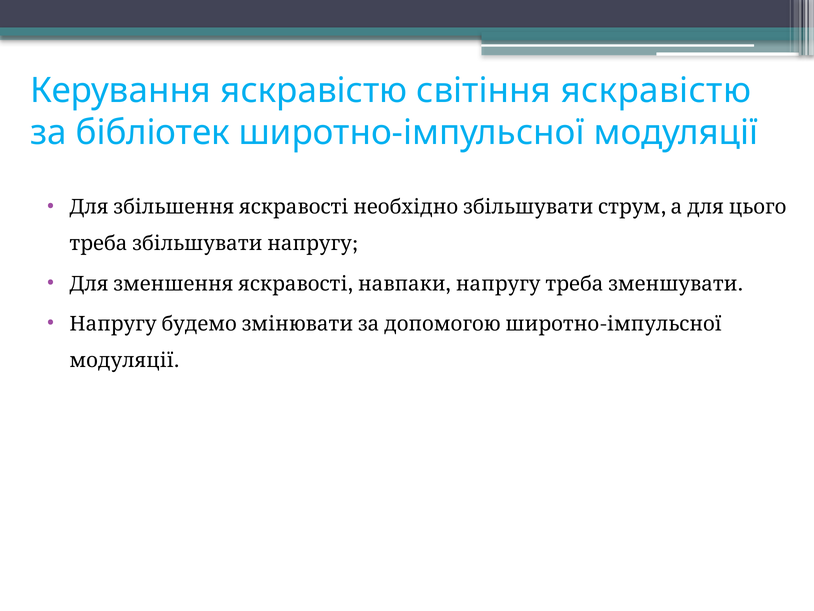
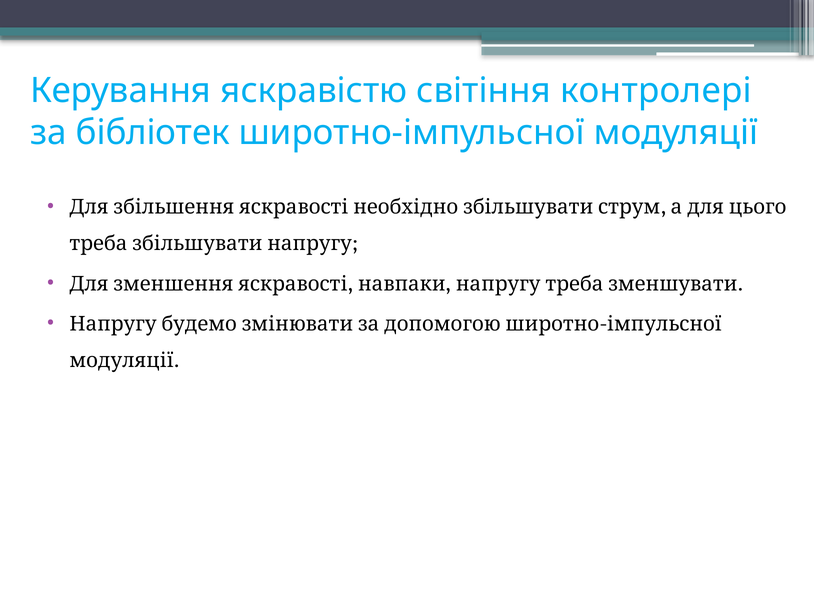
світіння яскравістю: яскравістю -> контролері (656, 91)
